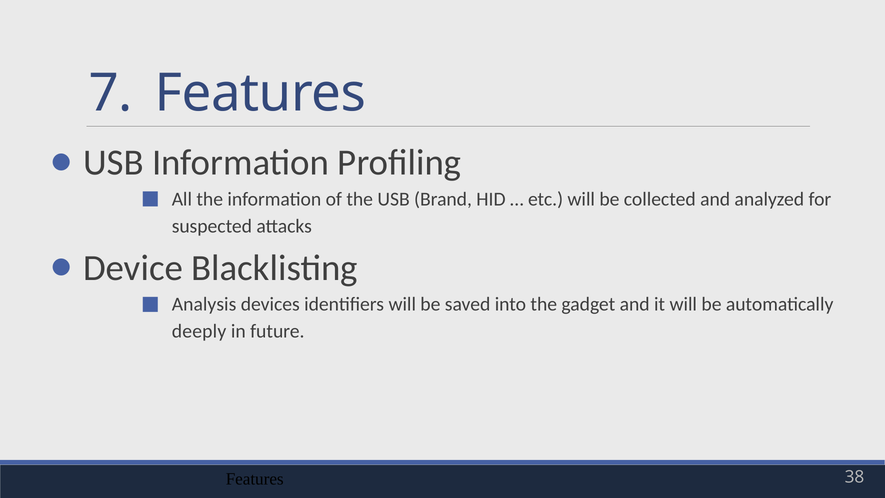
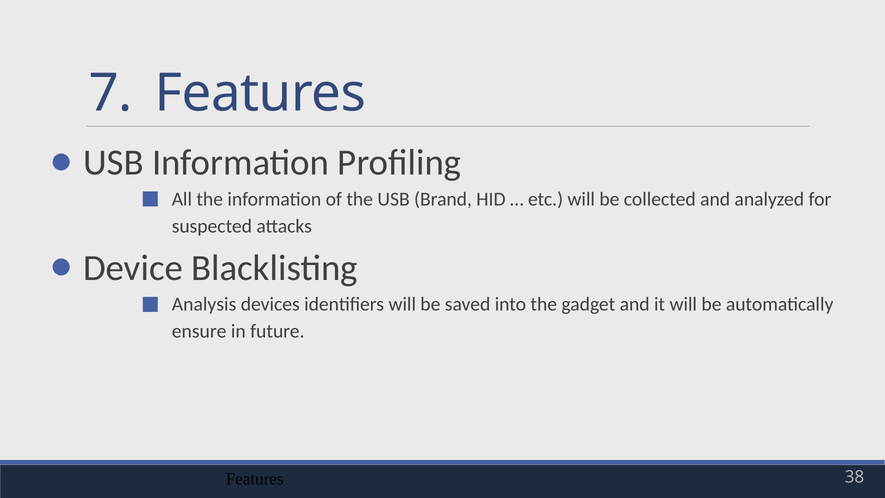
deeply: deeply -> ensure (199, 331)
